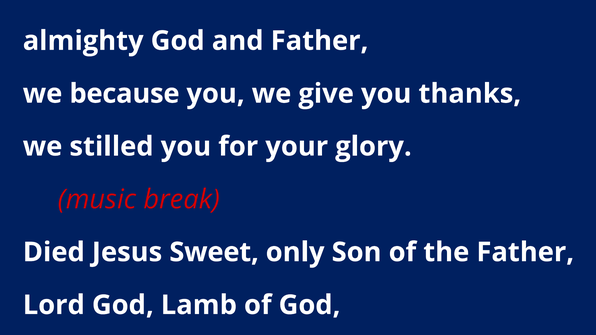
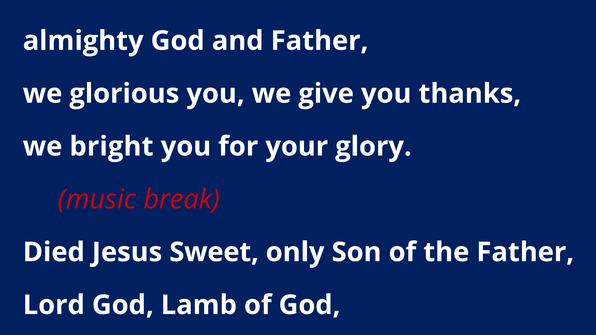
because: because -> glorious (124, 94)
stilled: stilled -> bright (111, 147)
